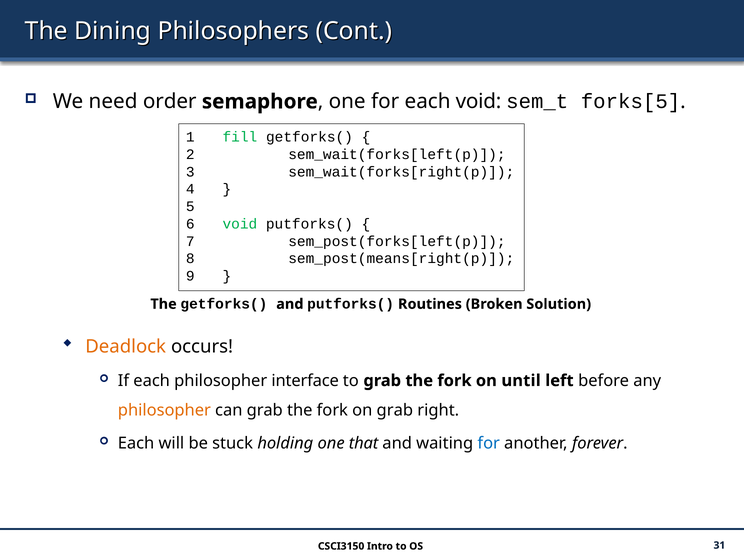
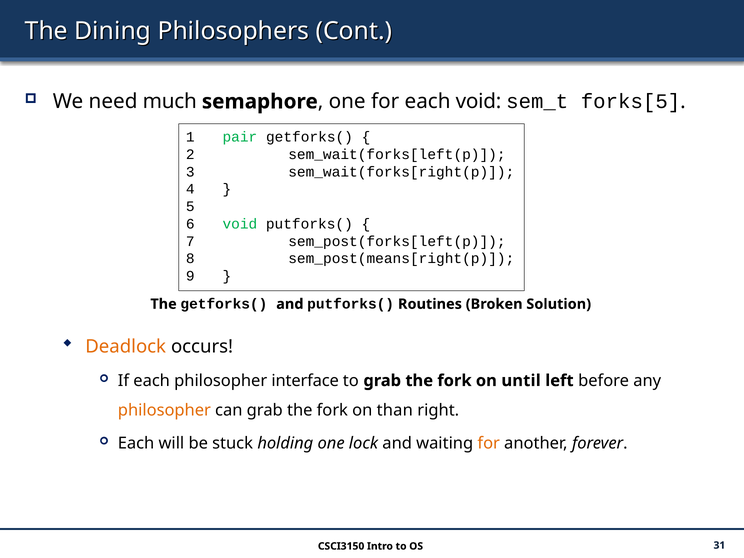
order: order -> much (170, 102)
fill: fill -> pair (240, 137)
on grab: grab -> than (395, 410)
that: that -> lock (363, 443)
for colour: blue -> orange (489, 443)
